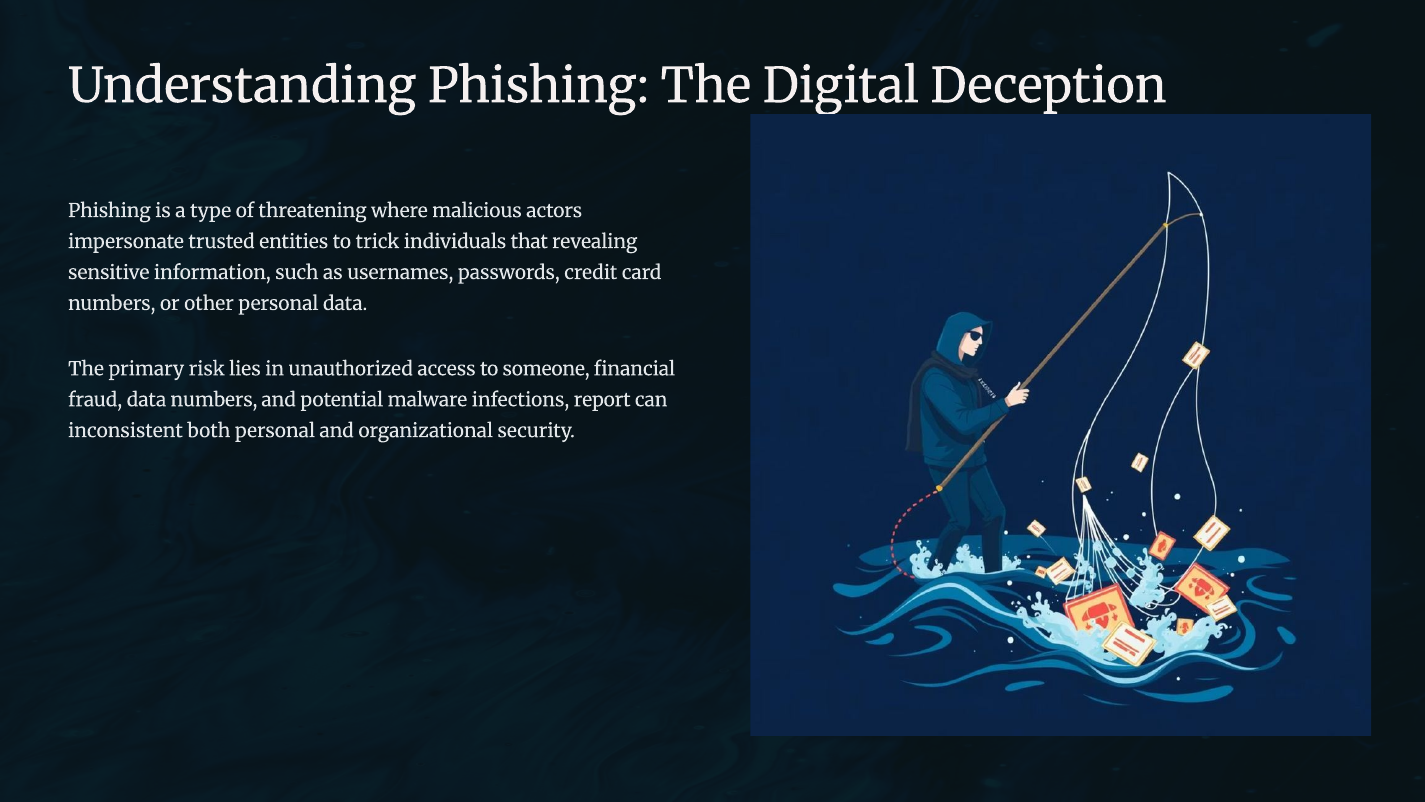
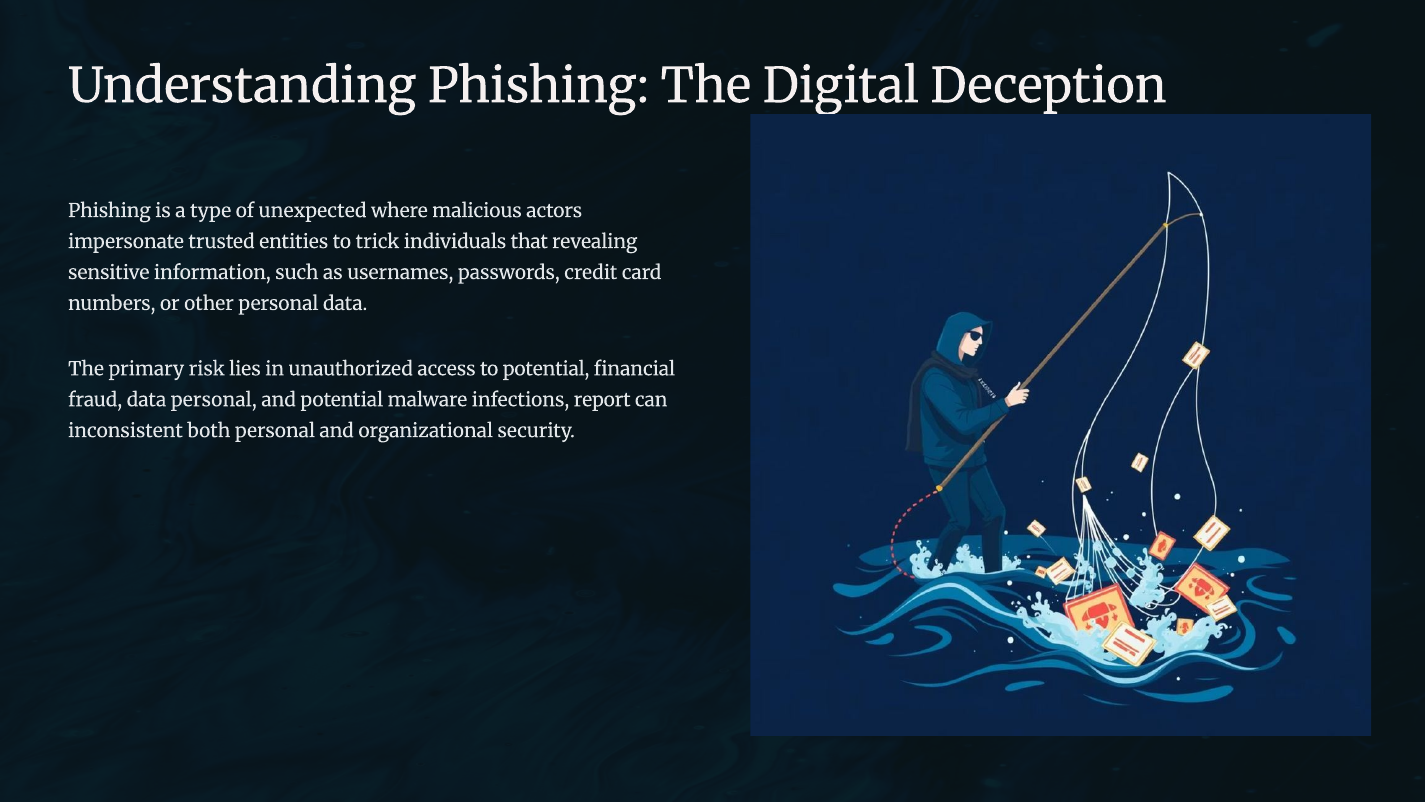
threatening: threatening -> unexpected (312, 211)
to someone: someone -> potential (546, 369)
data numbers: numbers -> personal (214, 400)
